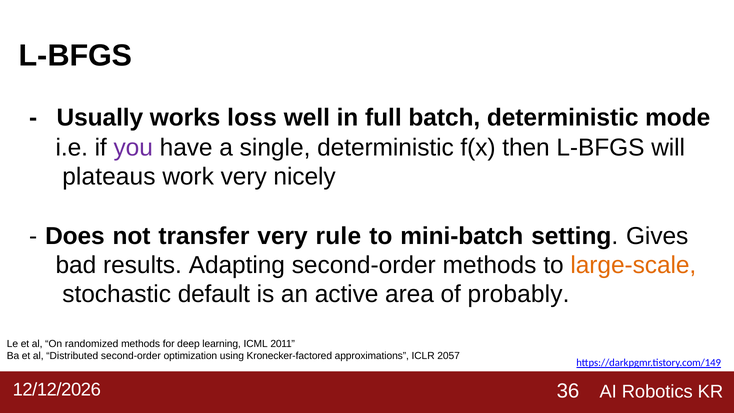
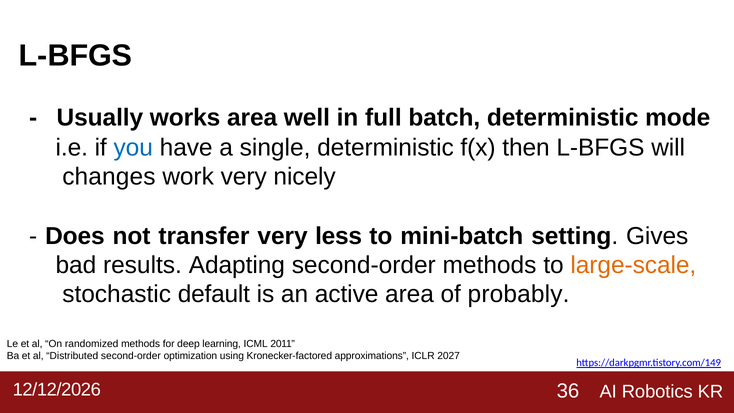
works loss: loss -> area (252, 118)
you colour: purple -> blue (133, 148)
plateaus: plateaus -> changes (109, 177)
rule: rule -> less (339, 236)
2057: 2057 -> 2027 (449, 356)
